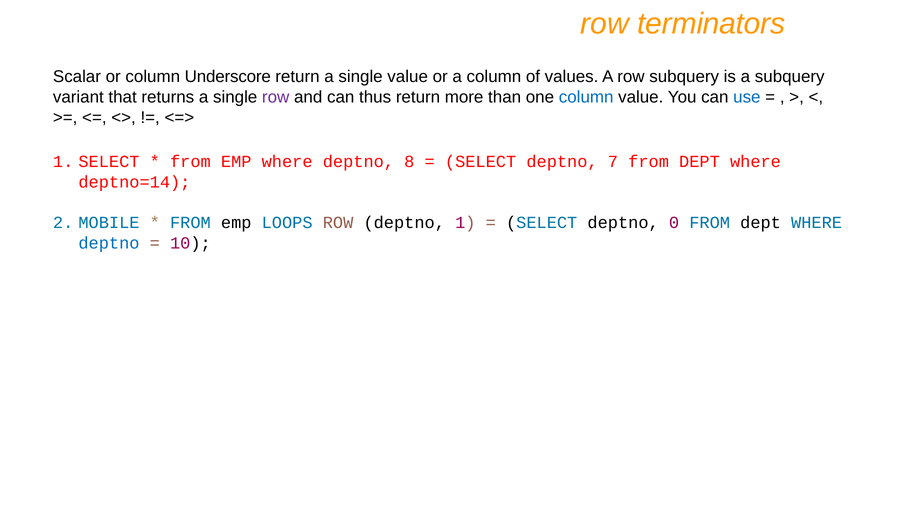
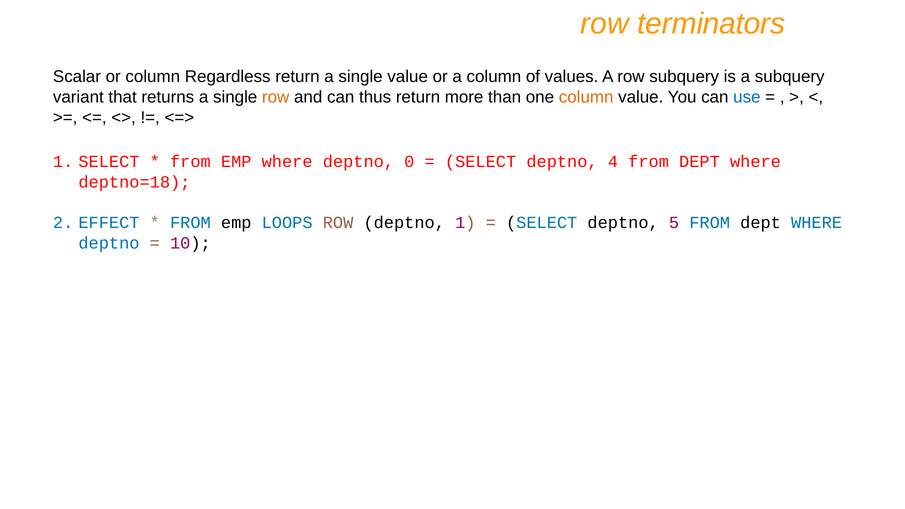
Underscore: Underscore -> Regardless (228, 77)
row colour: purple -> orange (276, 97)
column colour: blue -> orange (586, 97)
8: 8 -> 0 (409, 162)
7: 7 -> 4 (613, 162)
deptno=14: deptno=14 -> deptno=18 (134, 182)
MOBILE: MOBILE -> EFFECT (109, 223)
0: 0 -> 5 (674, 223)
